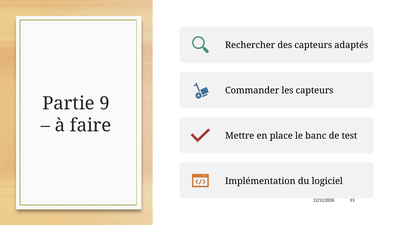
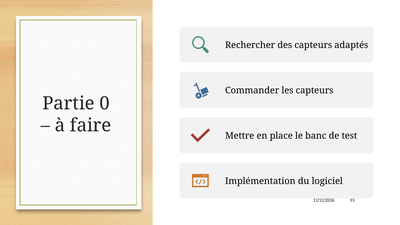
9: 9 -> 0 (105, 104)
